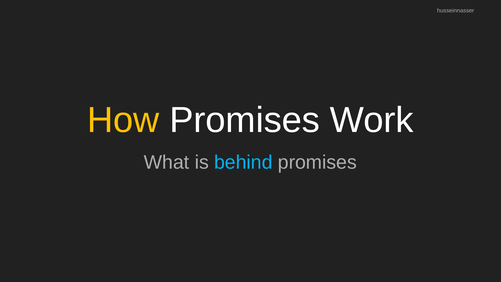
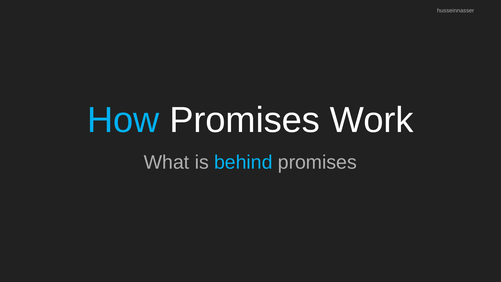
How colour: yellow -> light blue (123, 120)
